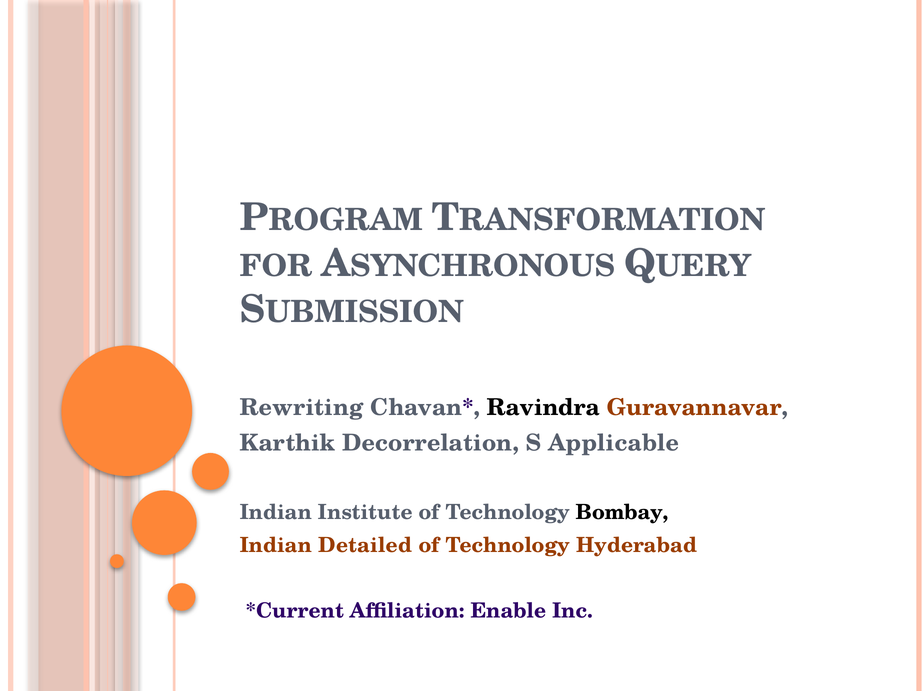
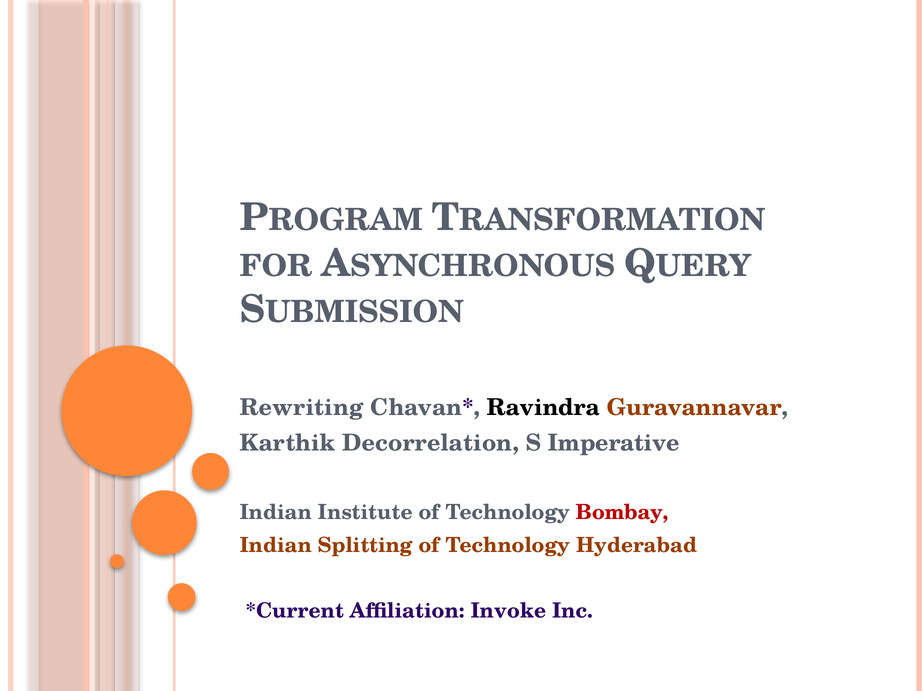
Applicable: Applicable -> Imperative (614, 443)
Bombay colour: black -> red (622, 513)
Detailed: Detailed -> Splitting (365, 546)
Enable: Enable -> Invoke (508, 611)
